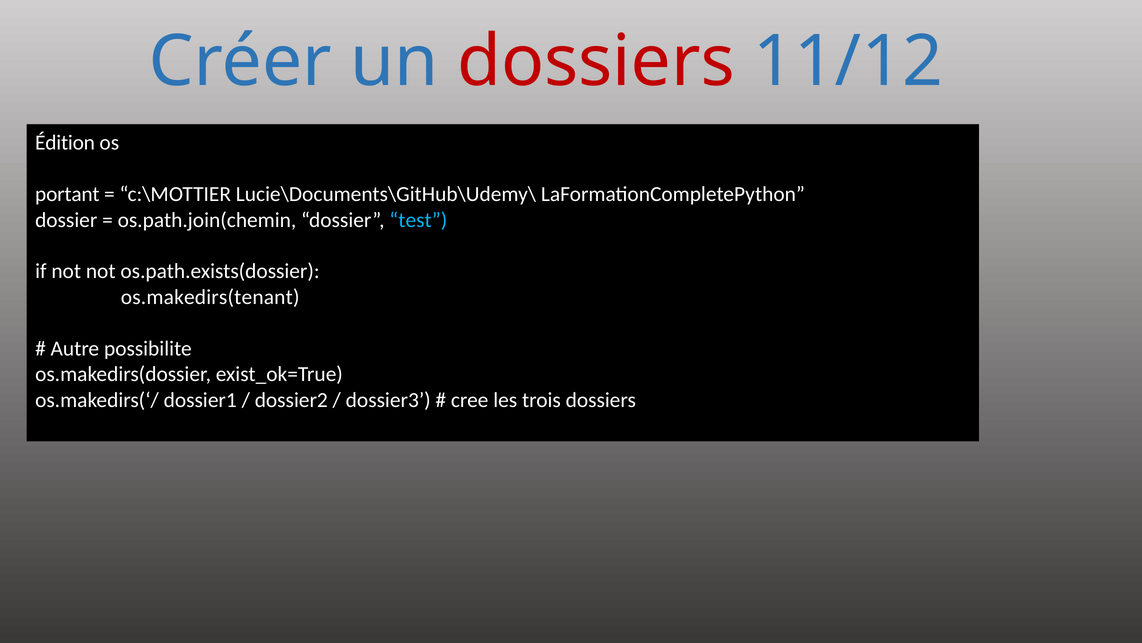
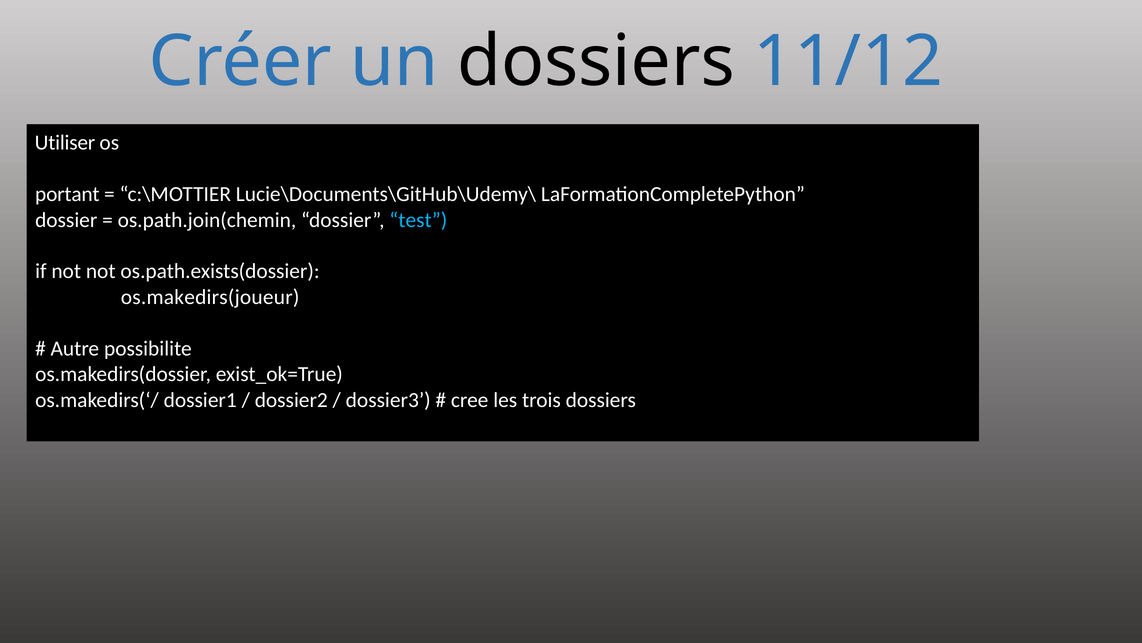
dossiers colour: red -> black (596, 62)
Édition: Édition -> Utiliser (65, 143)
os.makedirs(tenant: os.makedirs(tenant -> os.makedirs(joueur (210, 297)
